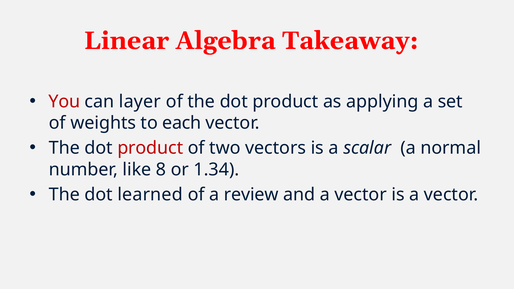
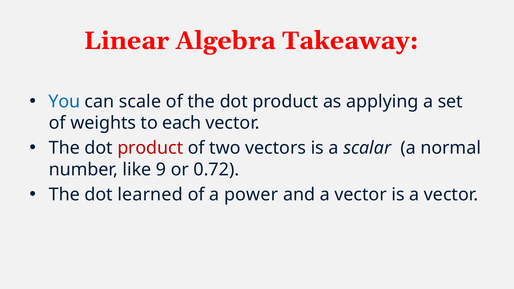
You colour: red -> blue (64, 102)
layer: layer -> scale (140, 102)
8: 8 -> 9 (161, 170)
1.34: 1.34 -> 0.72 (216, 170)
review: review -> power (251, 195)
